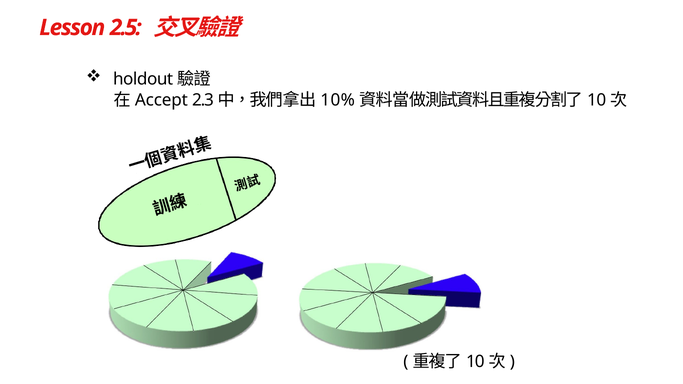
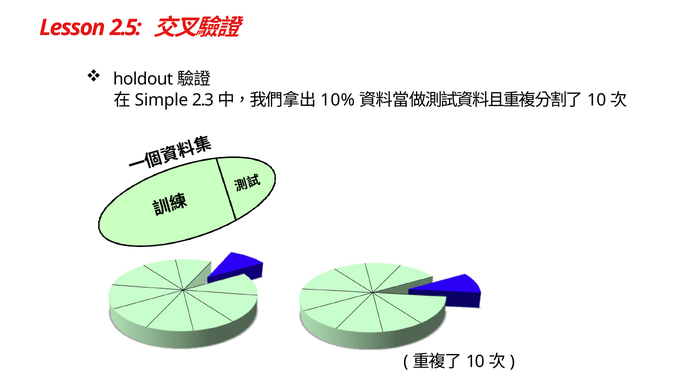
Accept: Accept -> Simple (161, 100)
